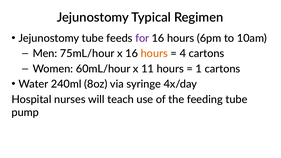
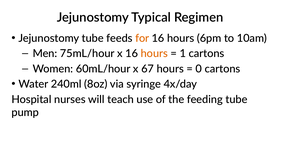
for colour: purple -> orange (142, 38)
4: 4 -> 1 (183, 54)
11: 11 -> 67 (148, 69)
1: 1 -> 0 (199, 69)
